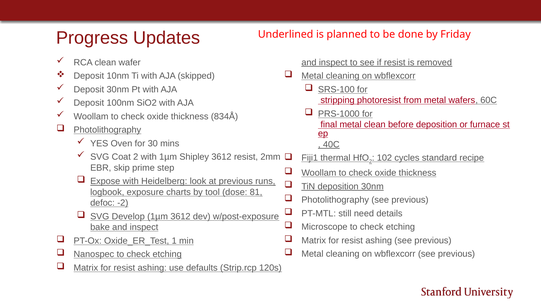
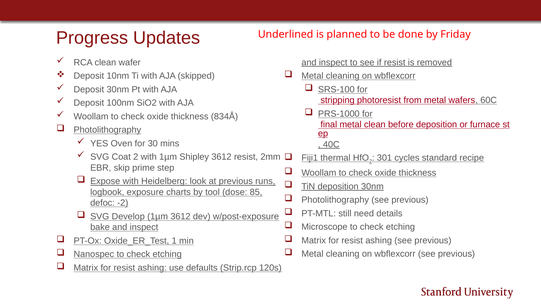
102: 102 -> 301 (384, 158)
81: 81 -> 85 (256, 192)
